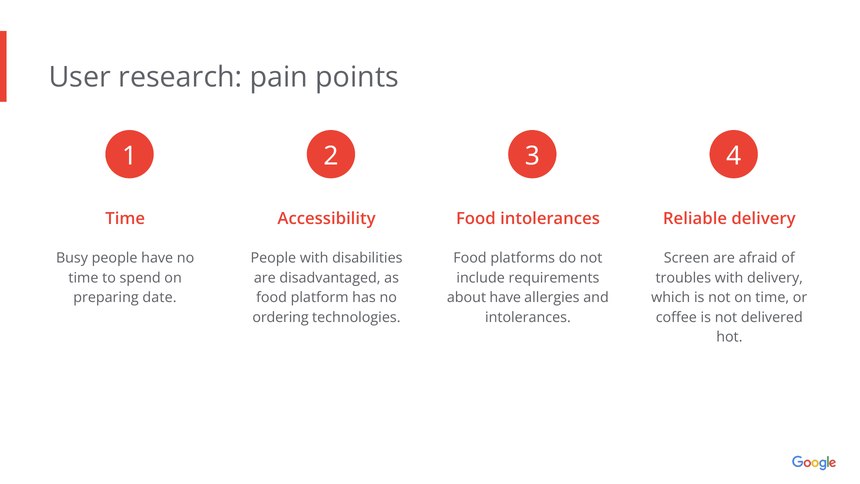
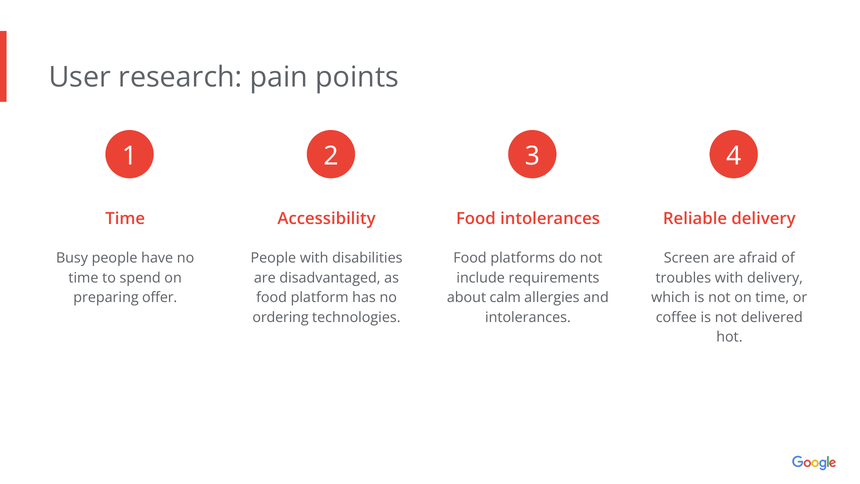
date: date -> offer (160, 298)
about have: have -> calm (505, 298)
